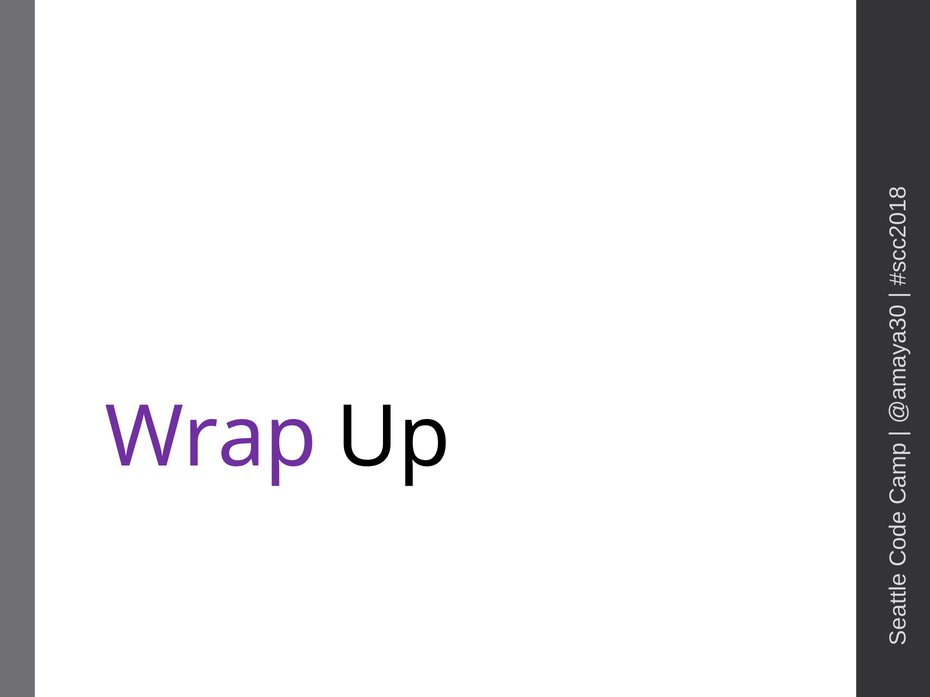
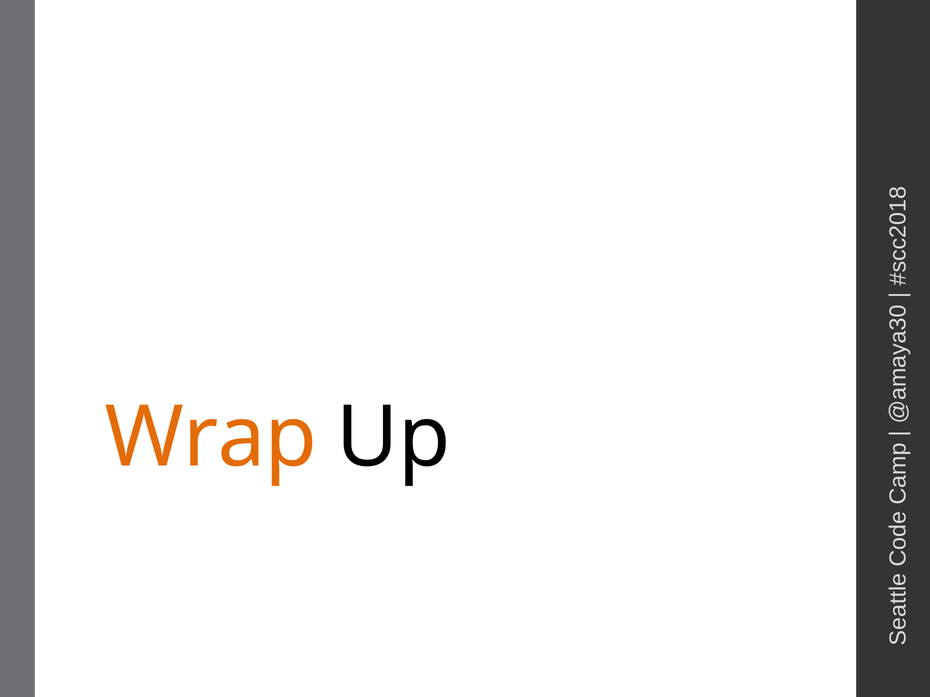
Wrap colour: purple -> orange (211, 438)
